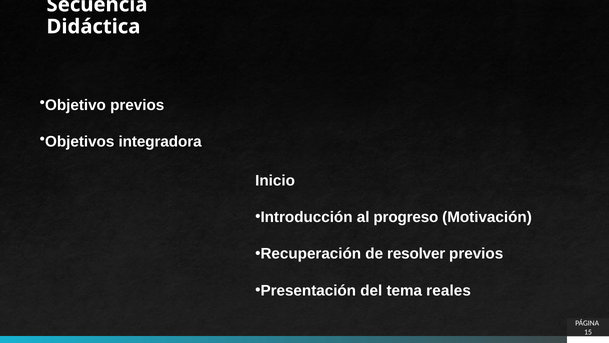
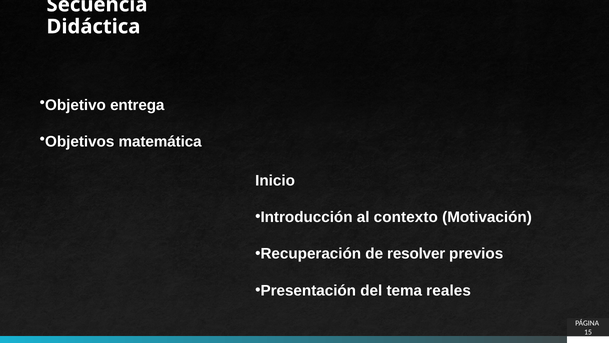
Objetivo previos: previos -> entrega (137, 105)
integradora: integradora -> matemática (160, 142)
progreso: progreso -> contexto (406, 217)
